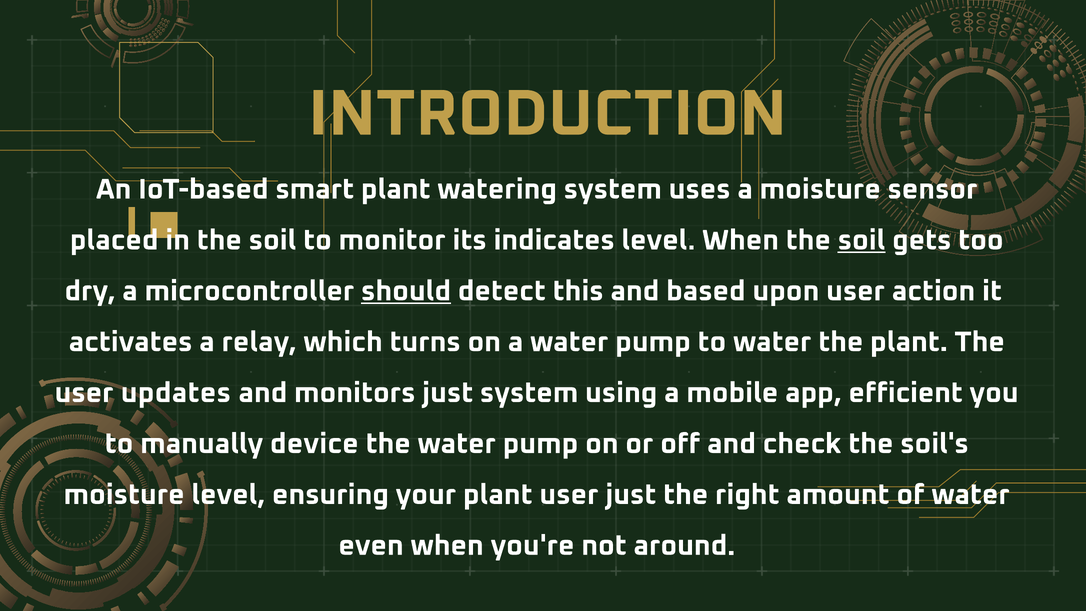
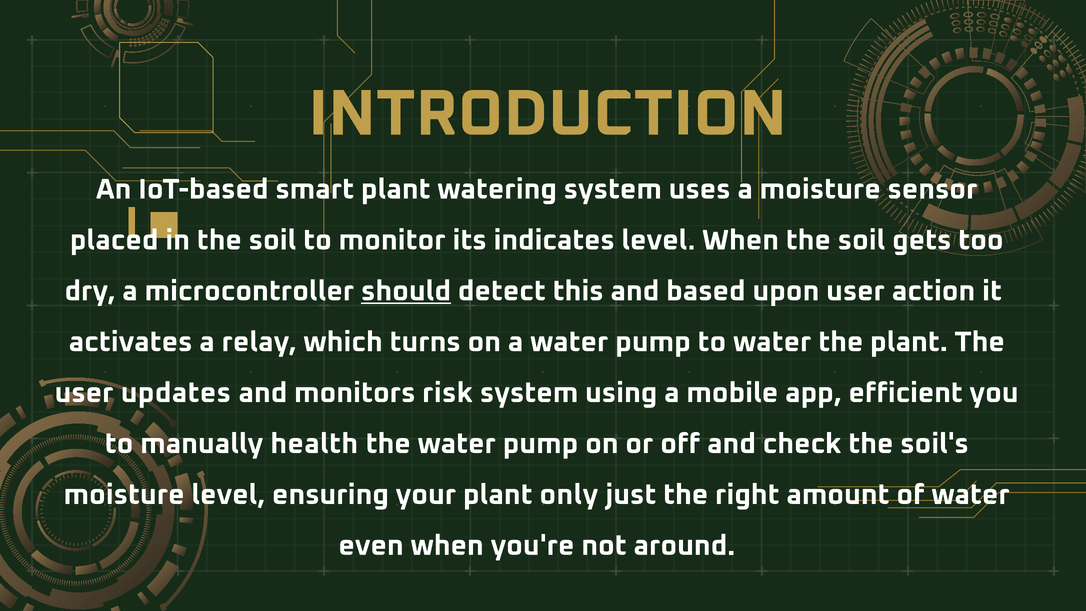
soil underline: present -> none (862, 240)
monitors just: just -> risk (448, 393)
device: device -> health (314, 444)
plant user: user -> only (569, 494)
